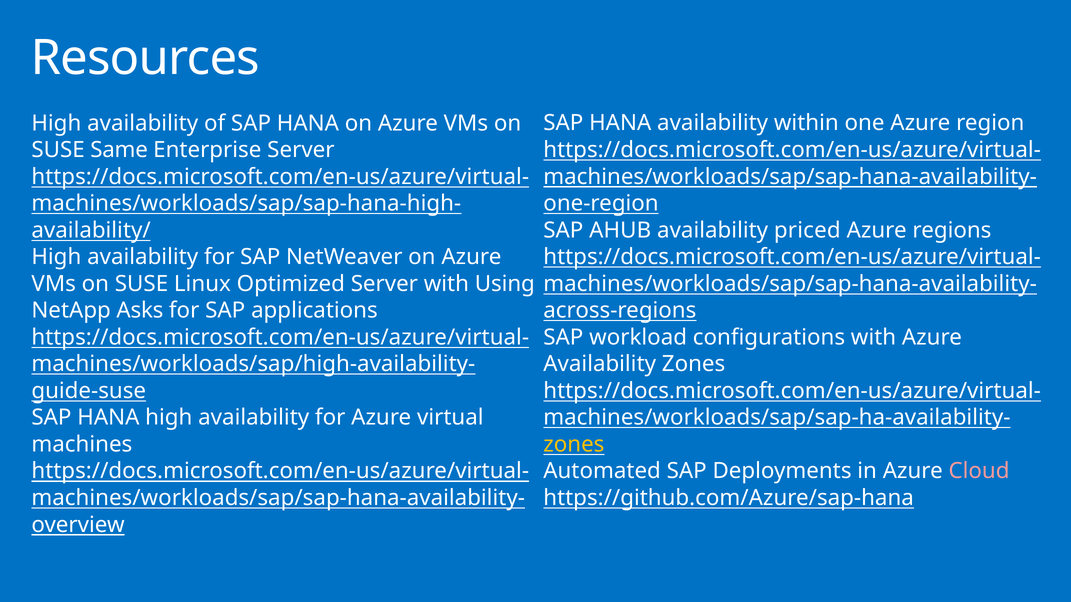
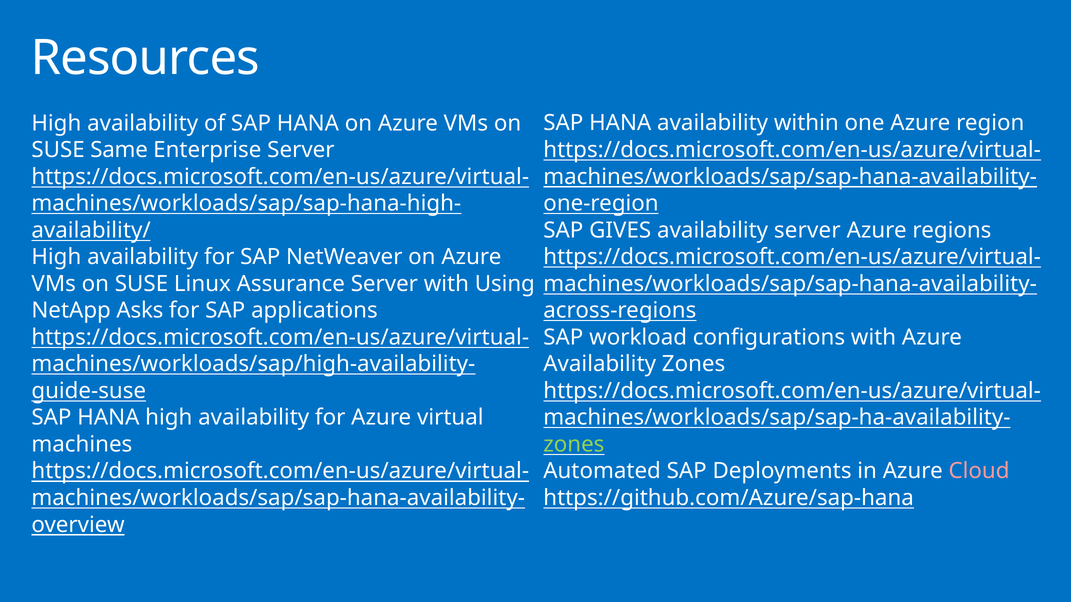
AHUB: AHUB -> GIVES (620, 230)
availability priced: priced -> server (807, 230)
Optimized: Optimized -> Assurance (291, 284)
zones colour: yellow -> light green (574, 445)
